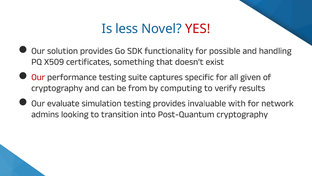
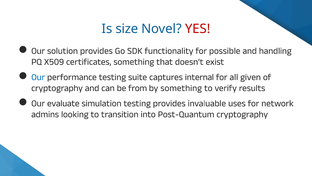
less: less -> size (127, 29)
Our colour: red -> blue (38, 77)
specific: specific -> internal (199, 77)
by computing: computing -> something (181, 88)
with: with -> uses (237, 103)
